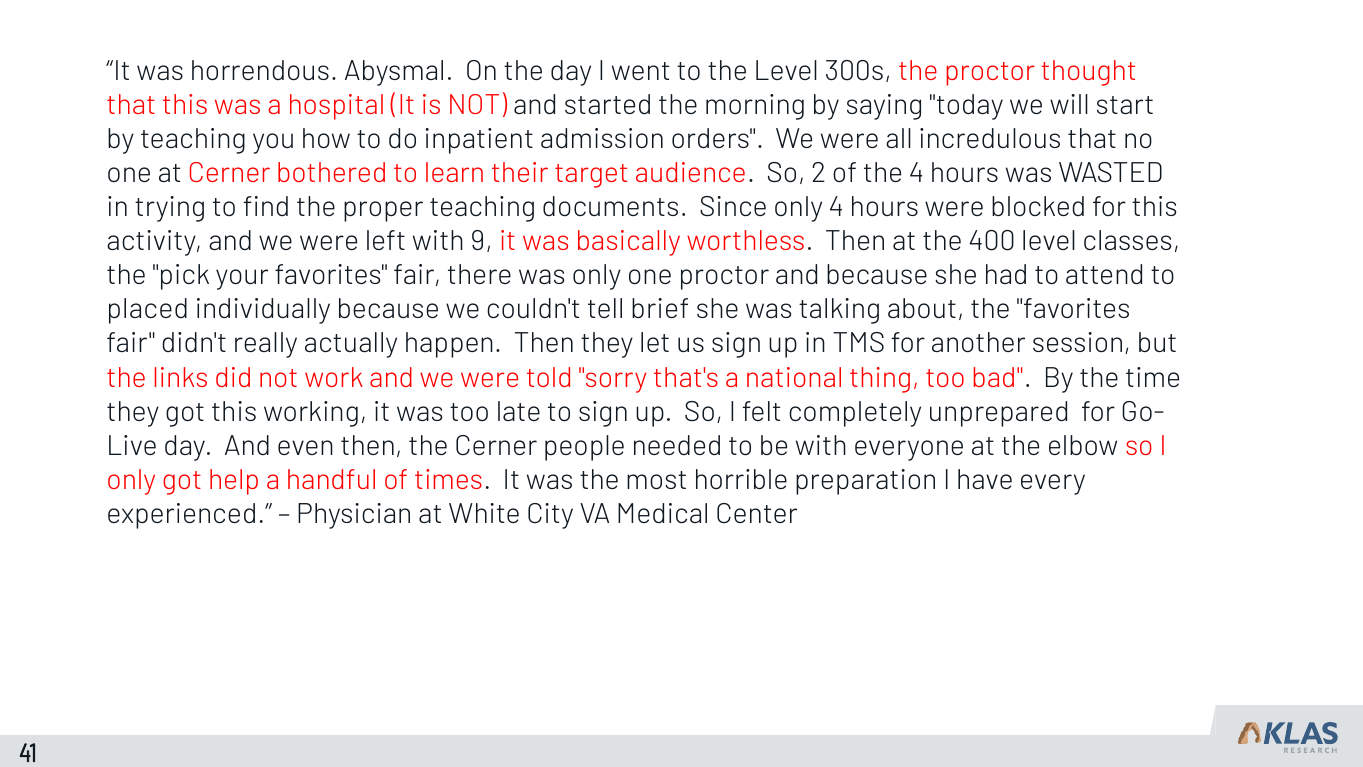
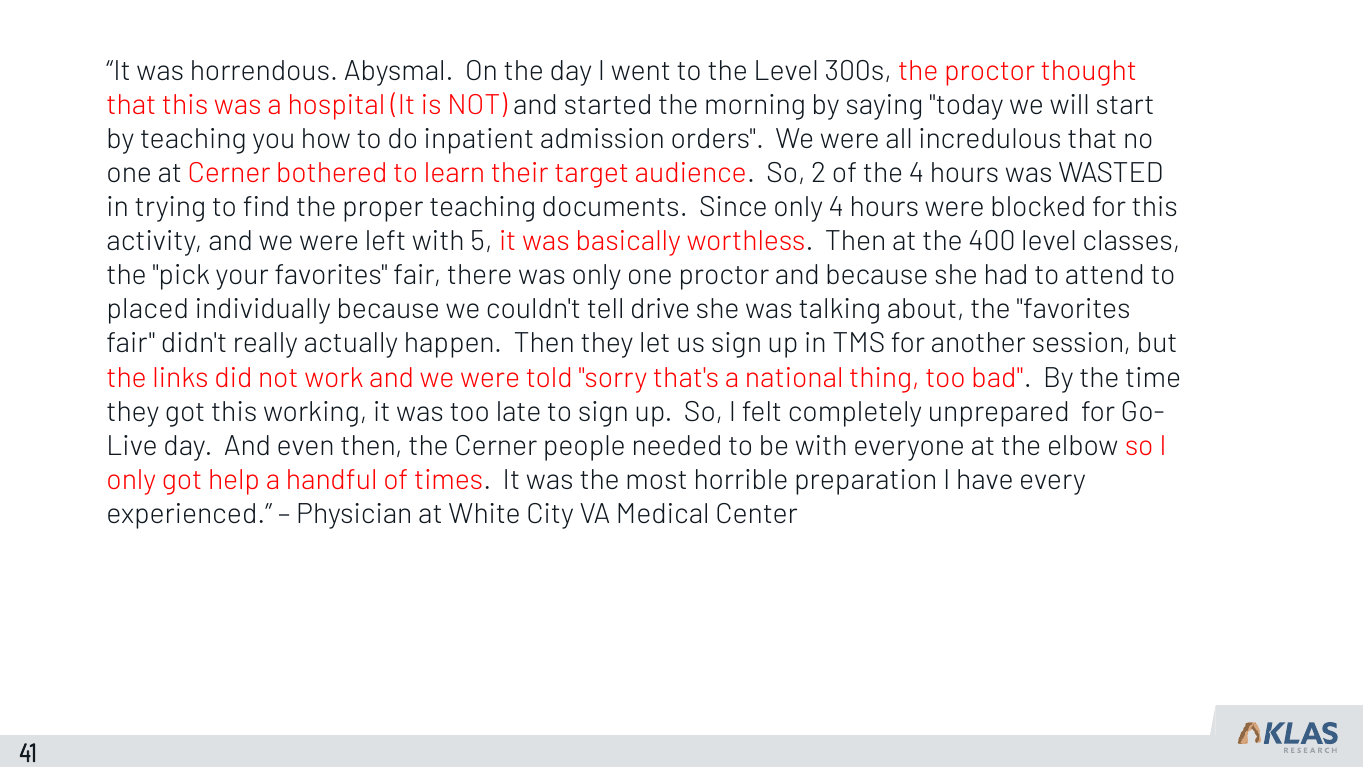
9: 9 -> 5 (482, 241)
brief: brief -> drive (660, 309)
